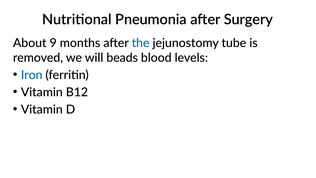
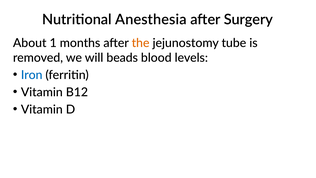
Pneumonia: Pneumonia -> Anesthesia (151, 20)
9: 9 -> 1 (53, 43)
the colour: blue -> orange (141, 43)
